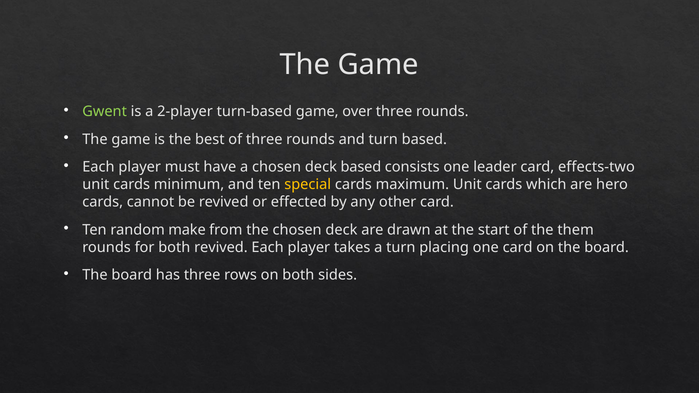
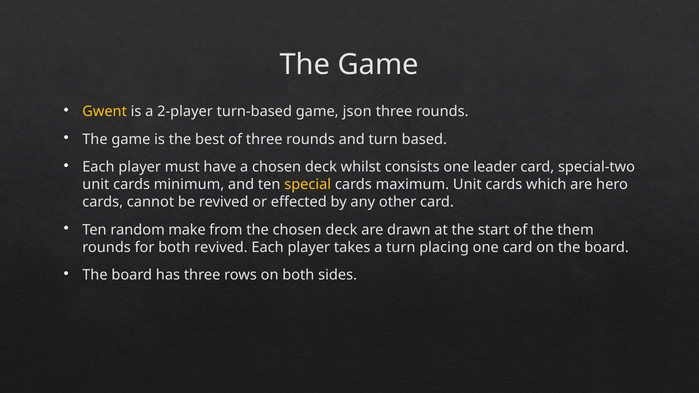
Gwent colour: light green -> yellow (105, 112)
over: over -> json (357, 112)
deck based: based -> whilst (361, 167)
effects-two: effects-two -> special-two (596, 167)
